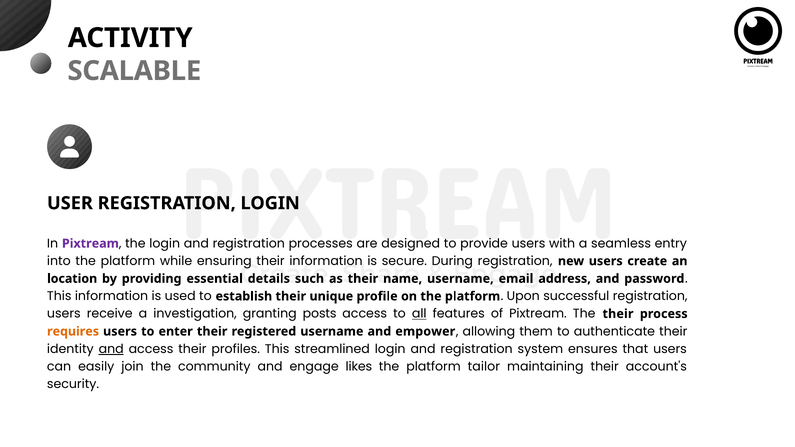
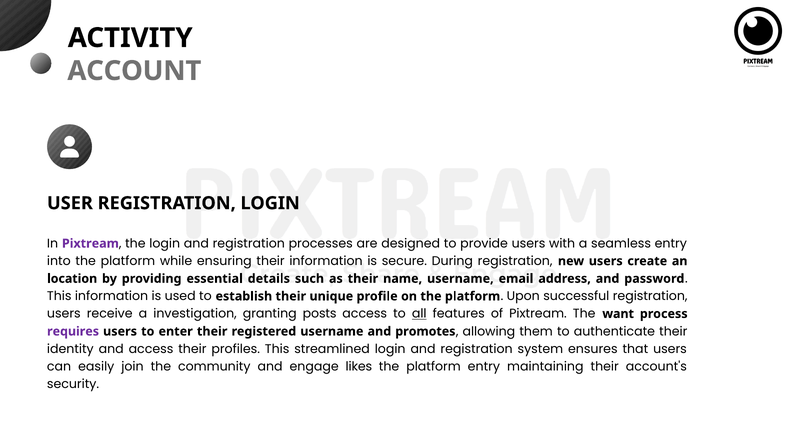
SCALABLE: SCALABLE -> ACCOUNT (134, 71)
The their: their -> want (618, 314)
requires colour: orange -> purple (73, 332)
empower: empower -> promotes (425, 332)
and underline: present -> none (111, 349)
platform tailor: tailor -> entry (484, 367)
